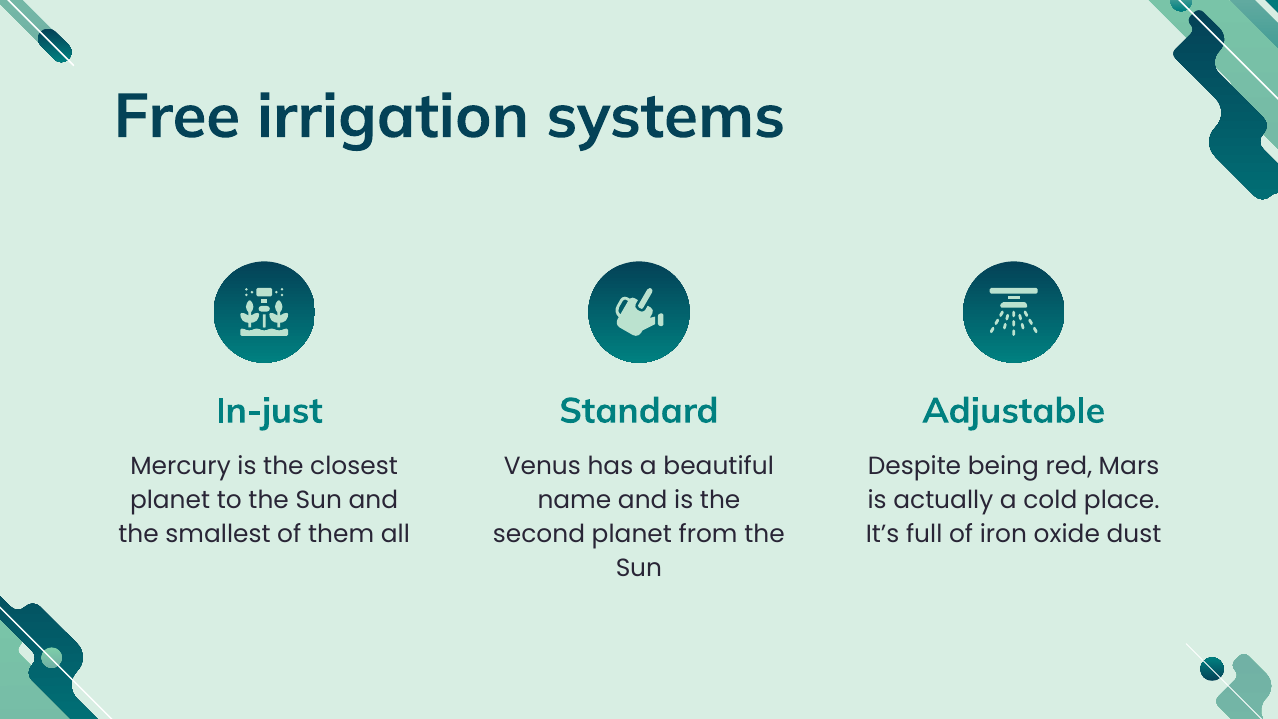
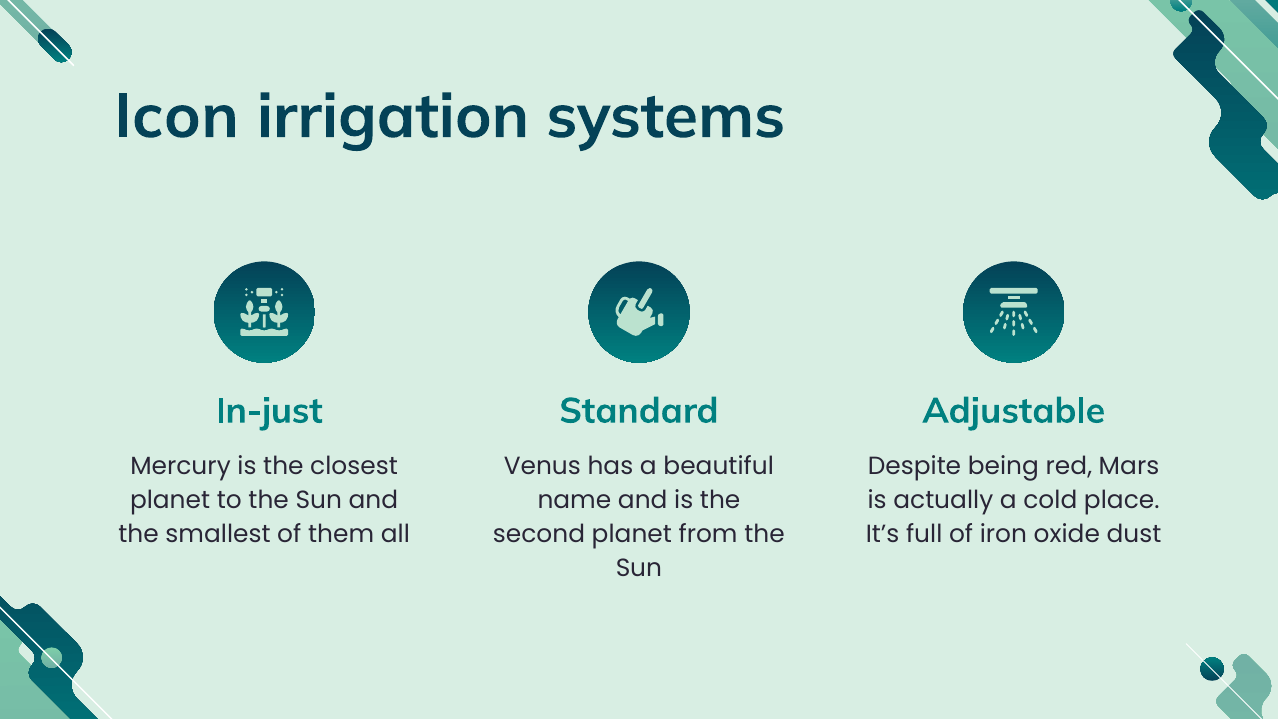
Free: Free -> Icon (176, 117)
